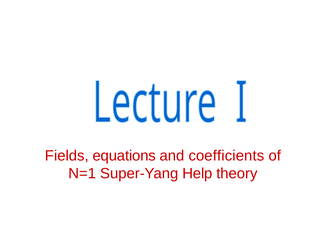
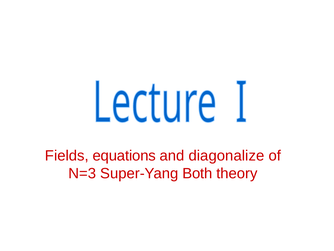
coefficients: coefficients -> diagonalize (226, 155)
N=1: N=1 -> N=3 (82, 173)
Help: Help -> Both (197, 173)
